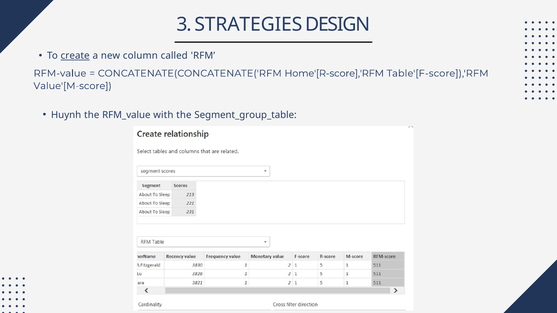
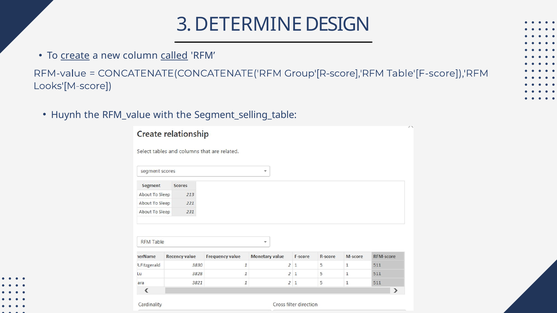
STRATEGIES: STRATEGIES -> DETERMINE (248, 25)
called underline: none -> present (174, 56)
Home'[R-score],'RFM: Home'[R-score],'RFM -> Group'[R-score],'RFM (334, 73)
Value'[M-score: Value'[M-score -> Looks'[M-score (73, 86)
Segment_group_table: Segment_group_table -> Segment_selling_table (246, 115)
